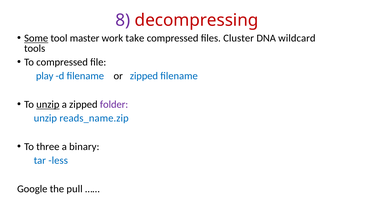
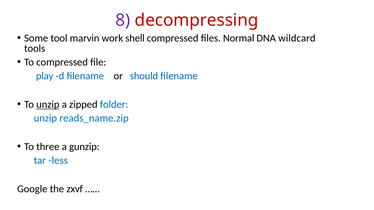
Some underline: present -> none (36, 38)
master: master -> marvin (85, 38)
take: take -> shell (135, 38)
Cluster: Cluster -> Normal (239, 38)
or zipped: zipped -> should (144, 76)
folder colour: purple -> blue (114, 105)
binary: binary -> gunzip (84, 147)
pull: pull -> zxvf (75, 189)
